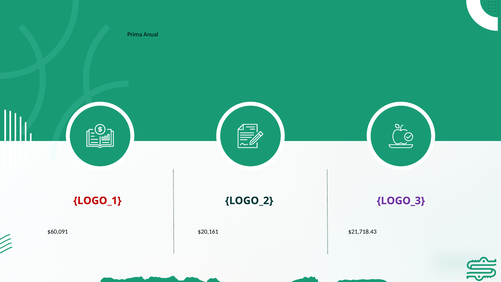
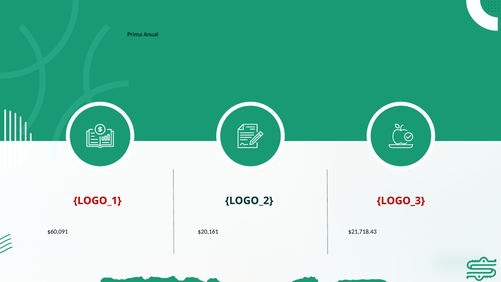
LOGO_3 colour: purple -> red (401, 201)
